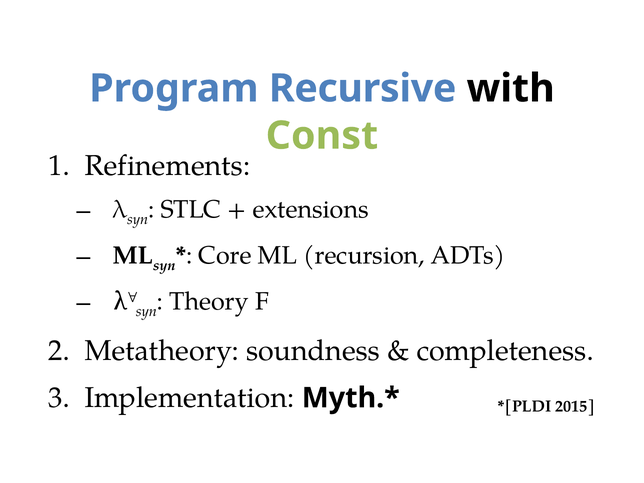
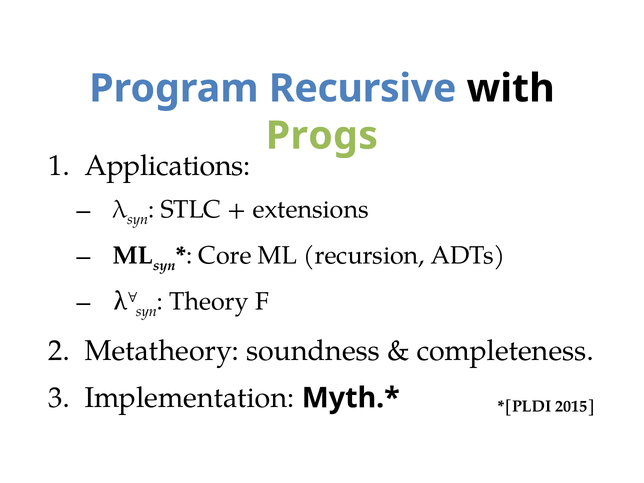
Const: Const -> Progs (322, 136)
Refinements: Refinements -> Applications (168, 166)
